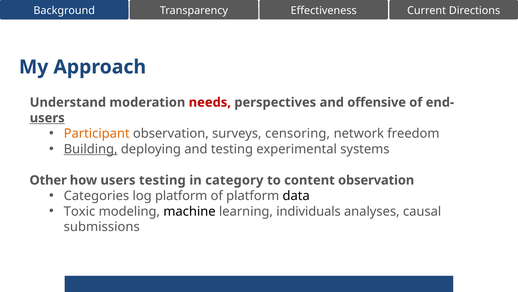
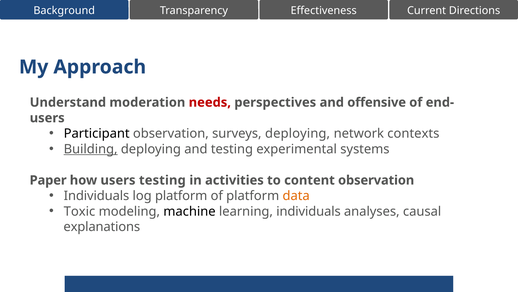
users underline: present -> none (47, 118)
Participant colour: orange -> black (97, 133)
surveys censoring: censoring -> deploying (298, 133)
freedom: freedom -> contexts (413, 133)
Other: Other -> Paper (48, 180)
category: category -> activities (234, 180)
Categories: Categories -> Individuals (96, 195)
data colour: black -> orange (296, 195)
submissions: submissions -> explanations (102, 227)
